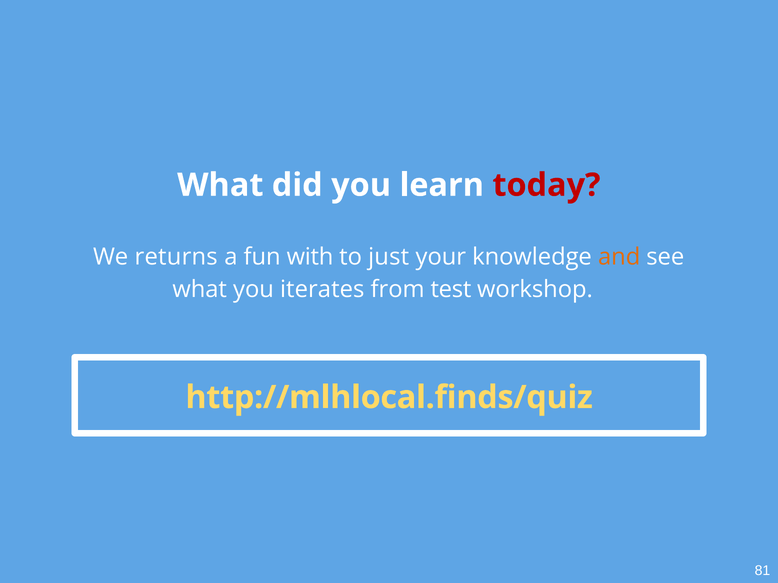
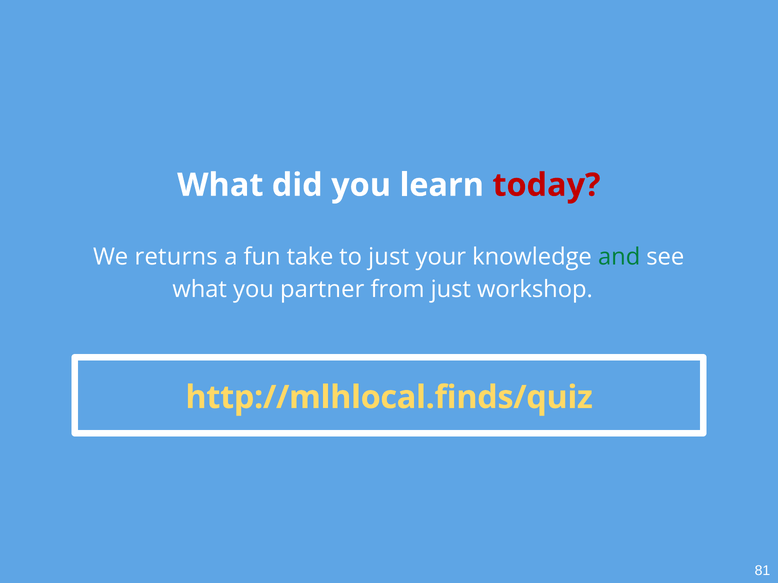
with: with -> take (310, 257)
and colour: orange -> green (619, 257)
iterates: iterates -> partner (322, 290)
from test: test -> just (451, 290)
